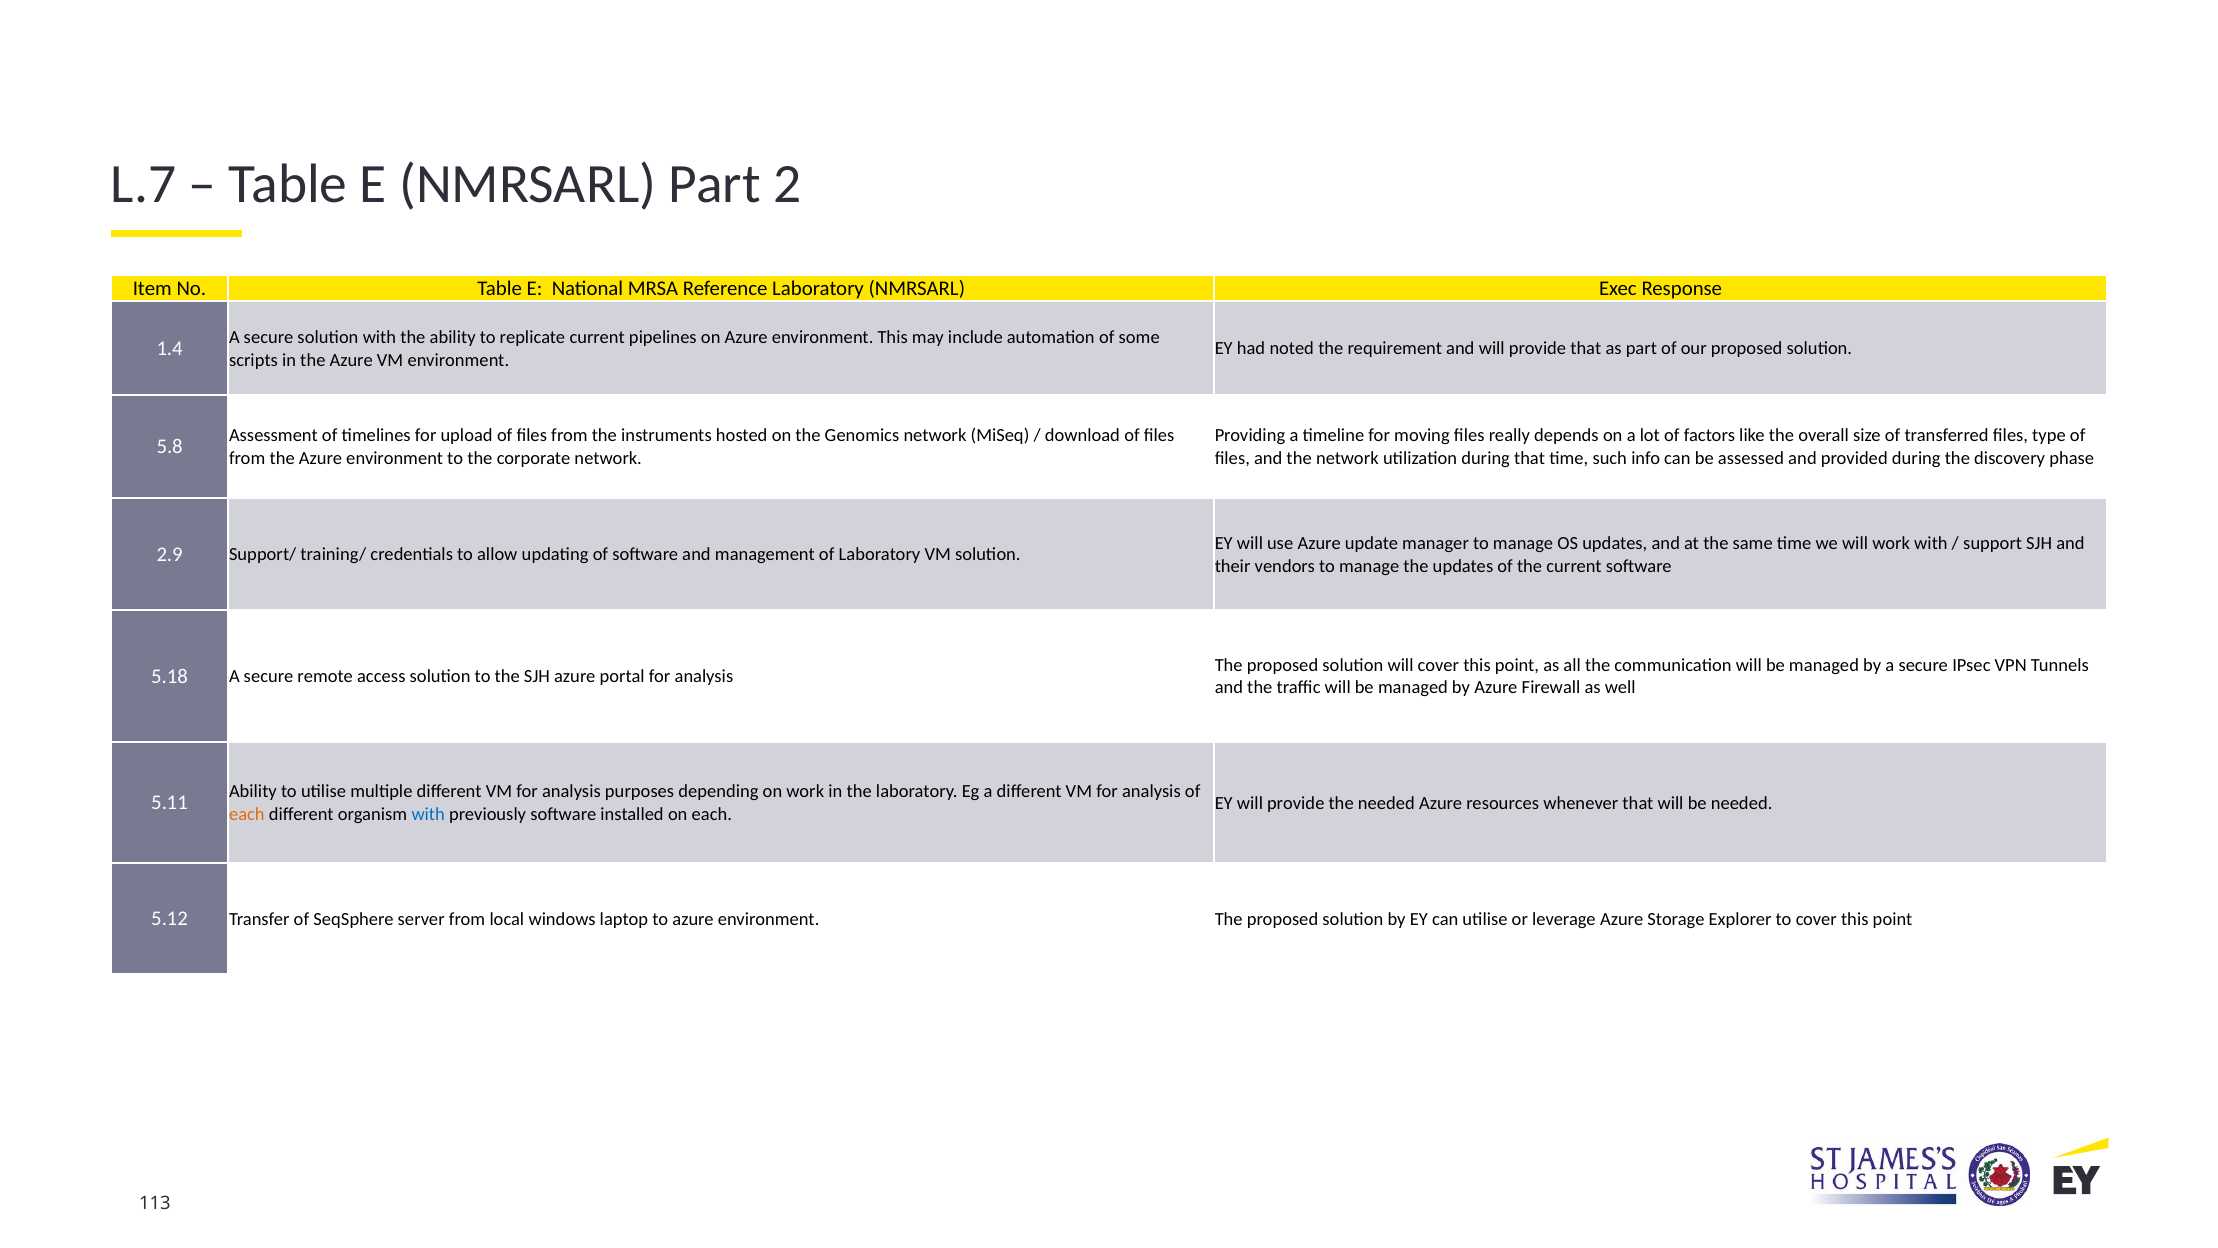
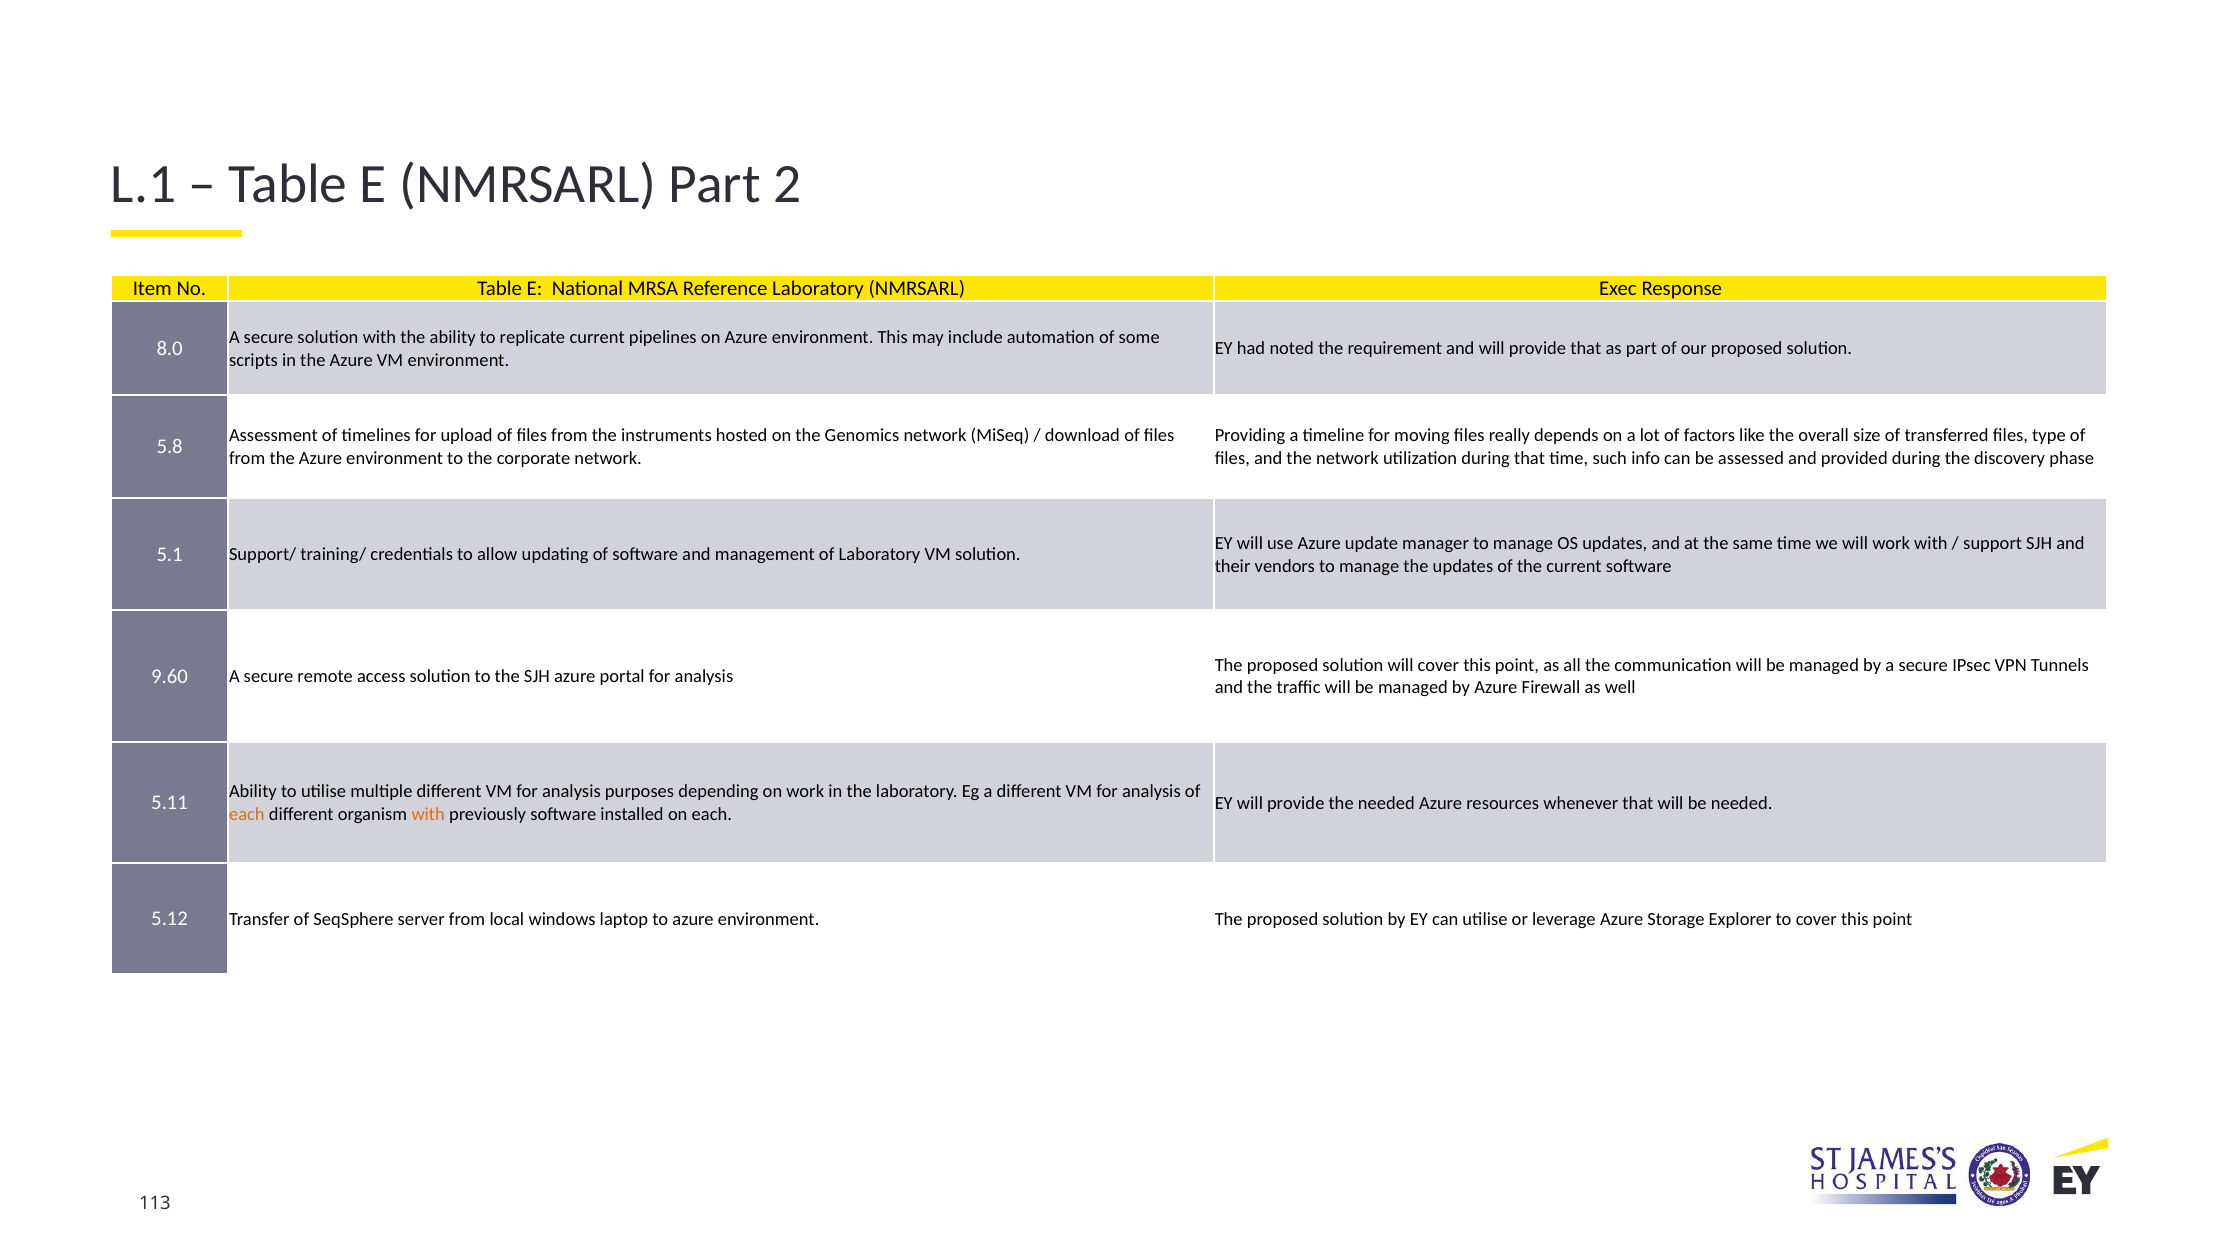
L.7: L.7 -> L.1 (143, 184)
1.4: 1.4 -> 8.0 (170, 349)
2.9: 2.9 -> 5.1 (170, 554)
5.18: 5.18 -> 9.60 (170, 676)
with colour: blue -> orange (428, 814)
